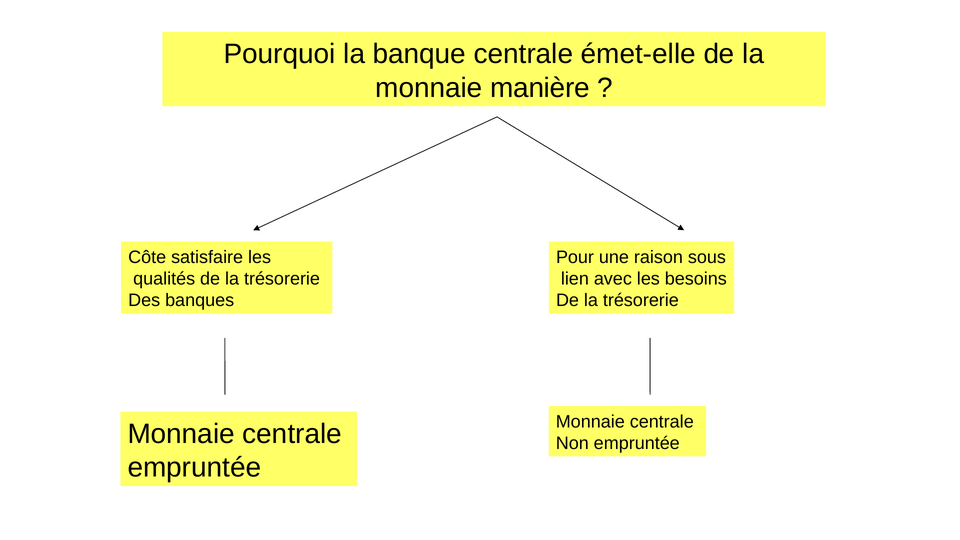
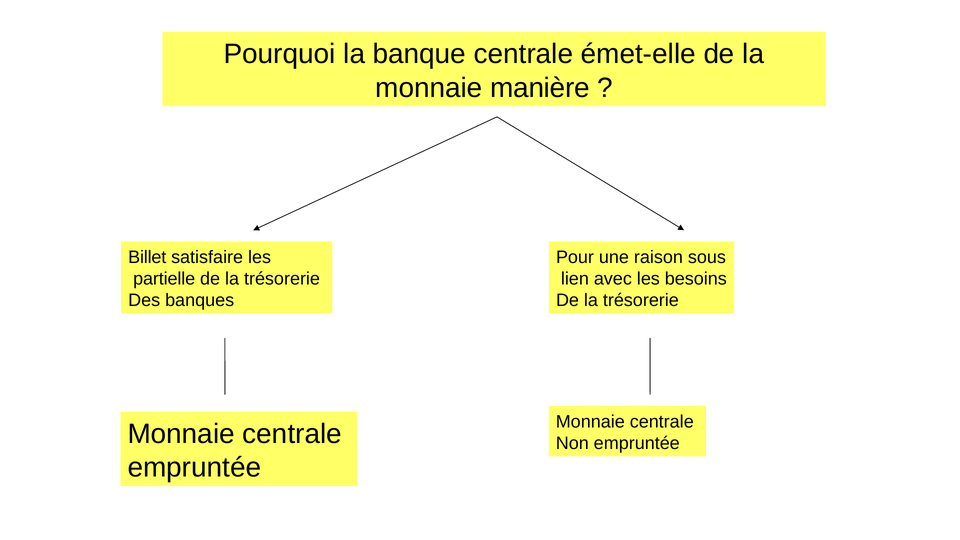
Côte: Côte -> Billet (147, 257)
qualités: qualités -> partielle (164, 279)
